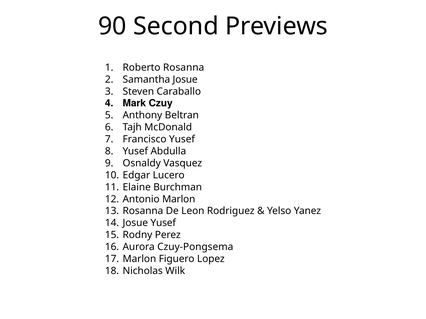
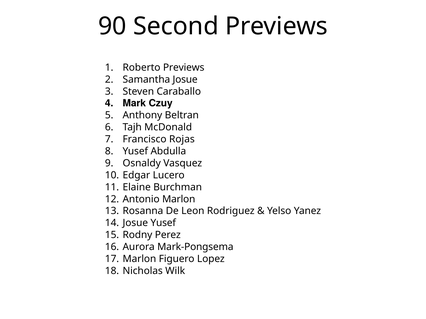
Roberto Rosanna: Rosanna -> Previews (184, 68)
Francisco Yusef: Yusef -> Rojas (182, 139)
Czuy-Pongsema: Czuy-Pongsema -> Mark-Pongsema (195, 247)
